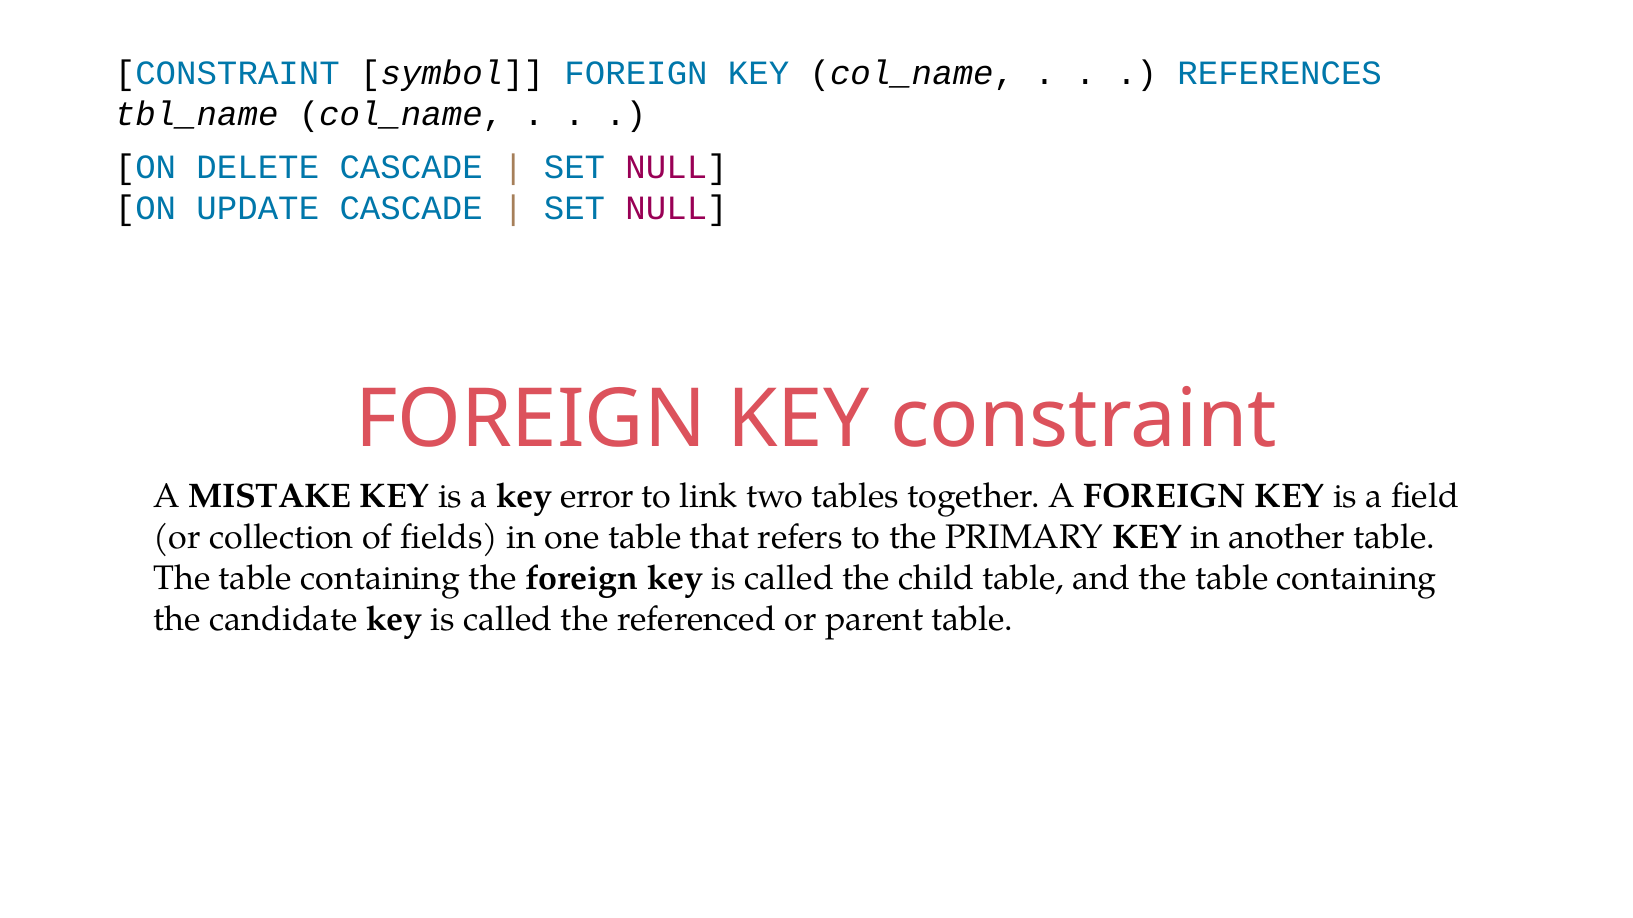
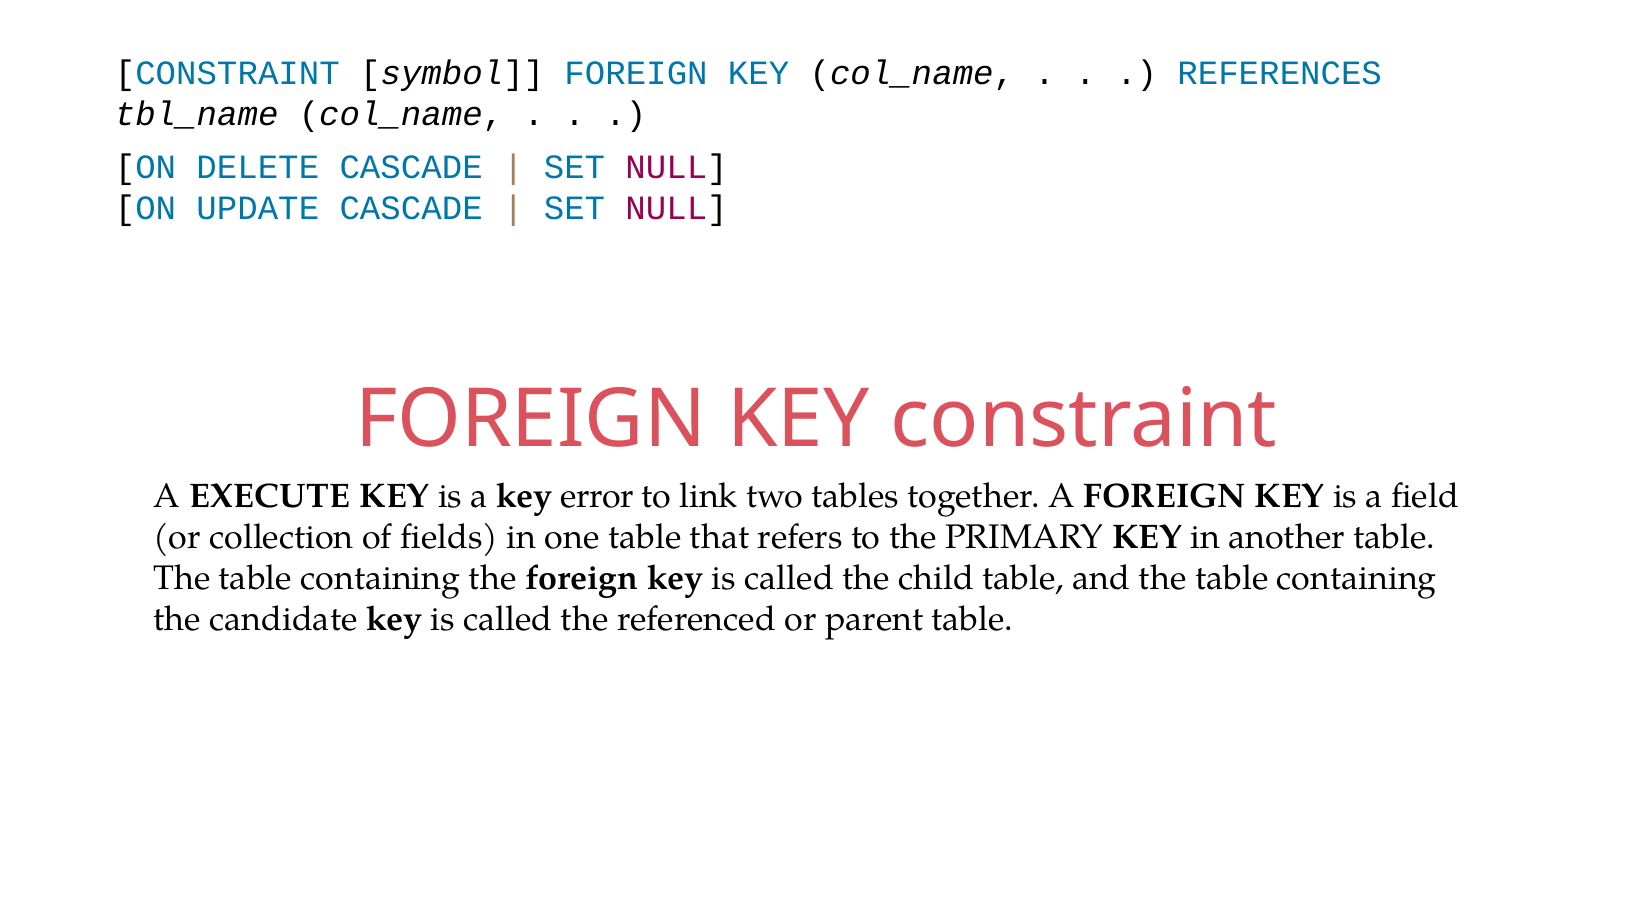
MISTAKE: MISTAKE -> EXECUTE (269, 497)
